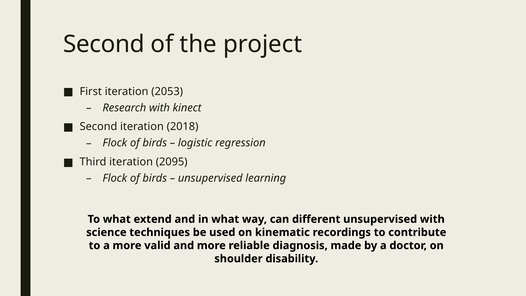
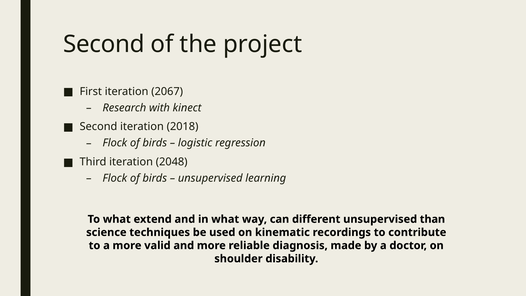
2053: 2053 -> 2067 (167, 91)
2095: 2095 -> 2048 (172, 162)
unsupervised with: with -> than (432, 219)
